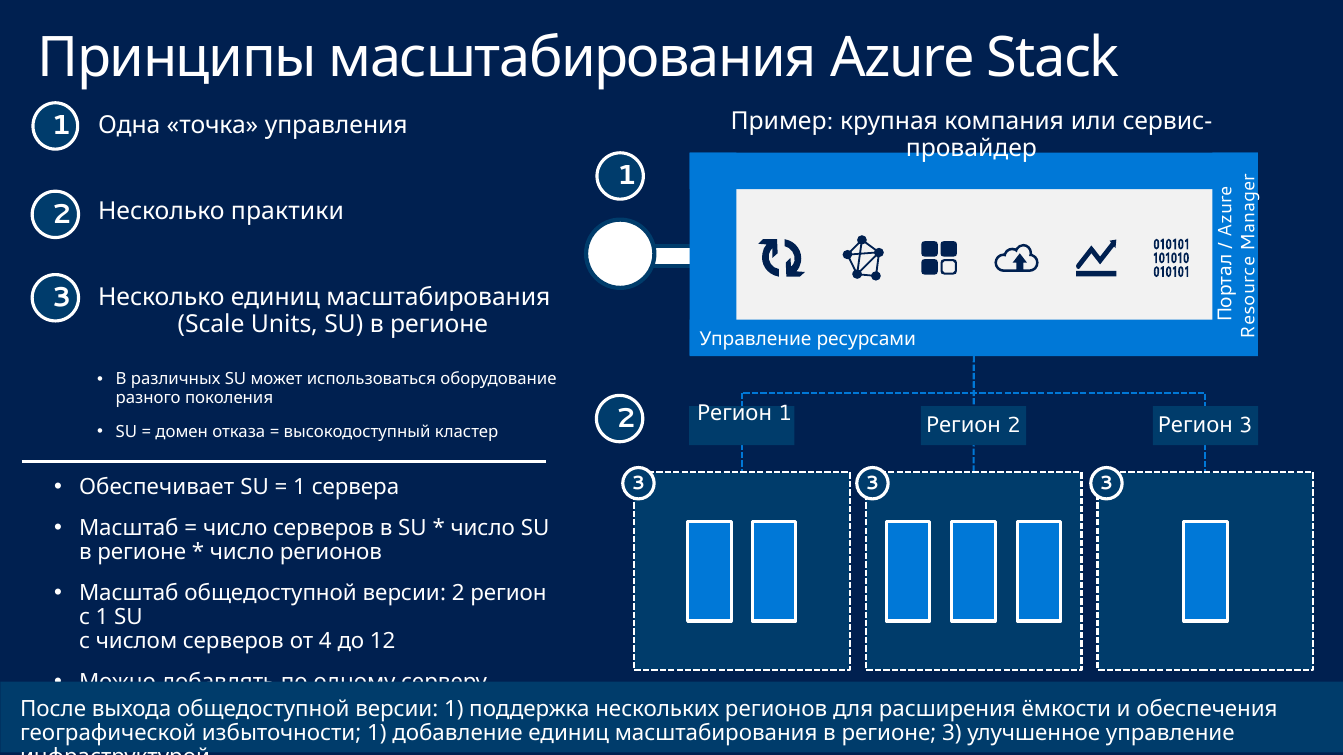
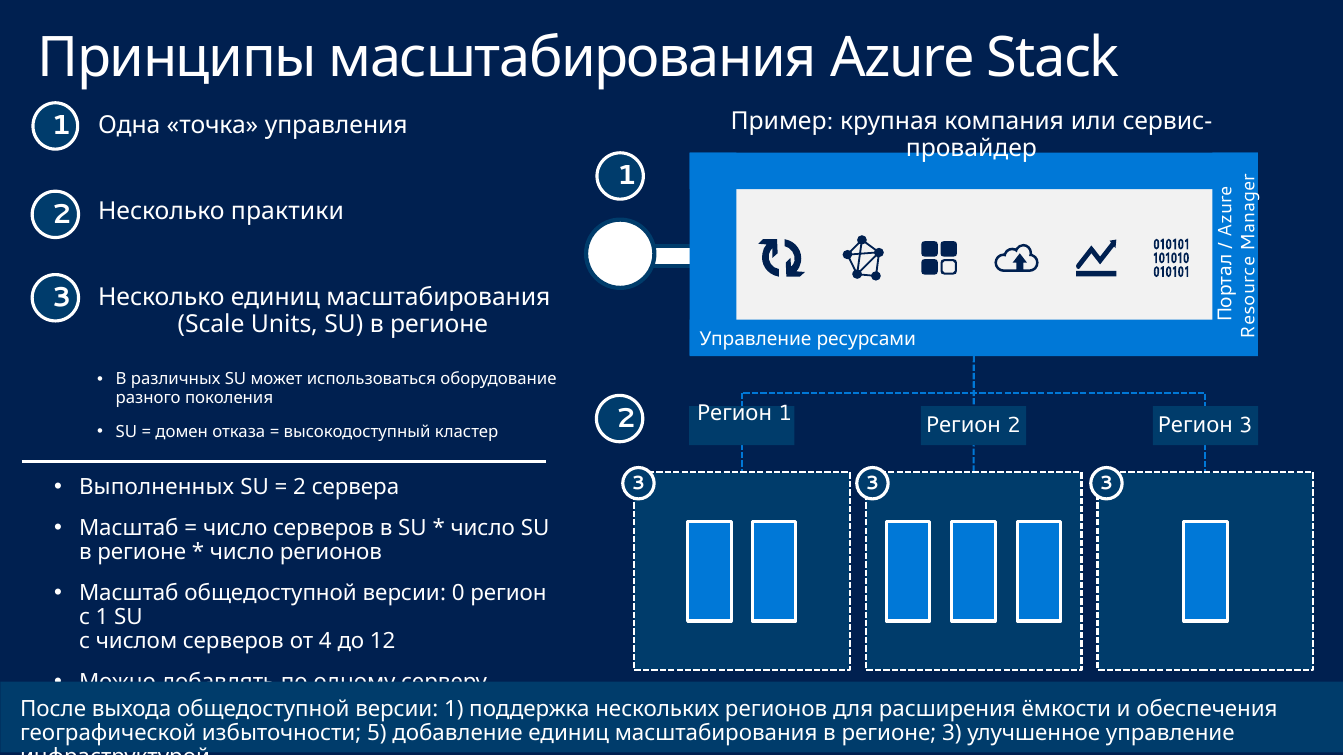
Обеспечивает: Обеспечивает -> Выполненных (157, 488)
1: 1 -> 2 (300, 488)
версии 2: 2 -> 0 (458, 593)
избыточности 1: 1 -> 5 (377, 734)
